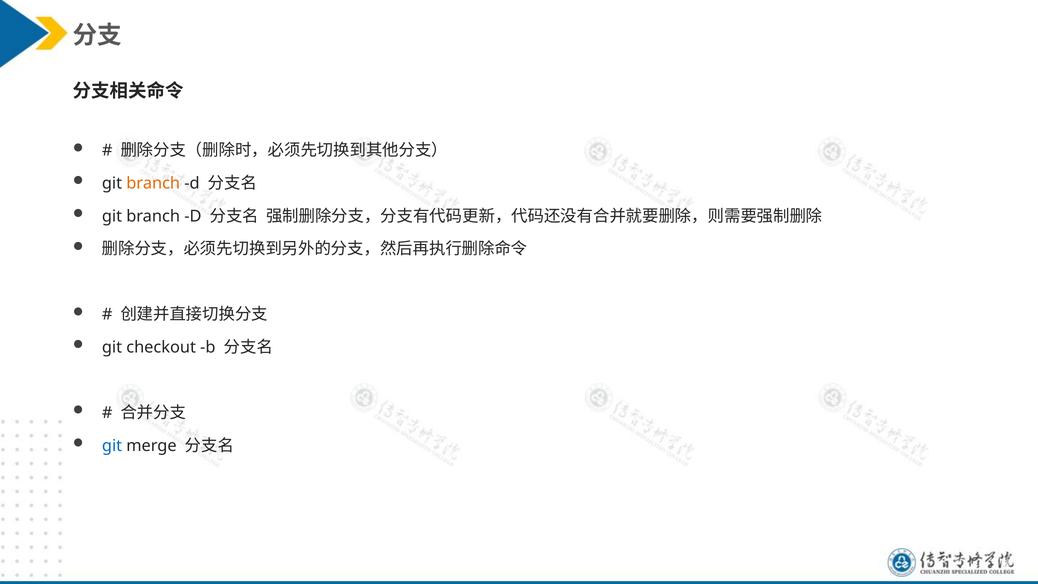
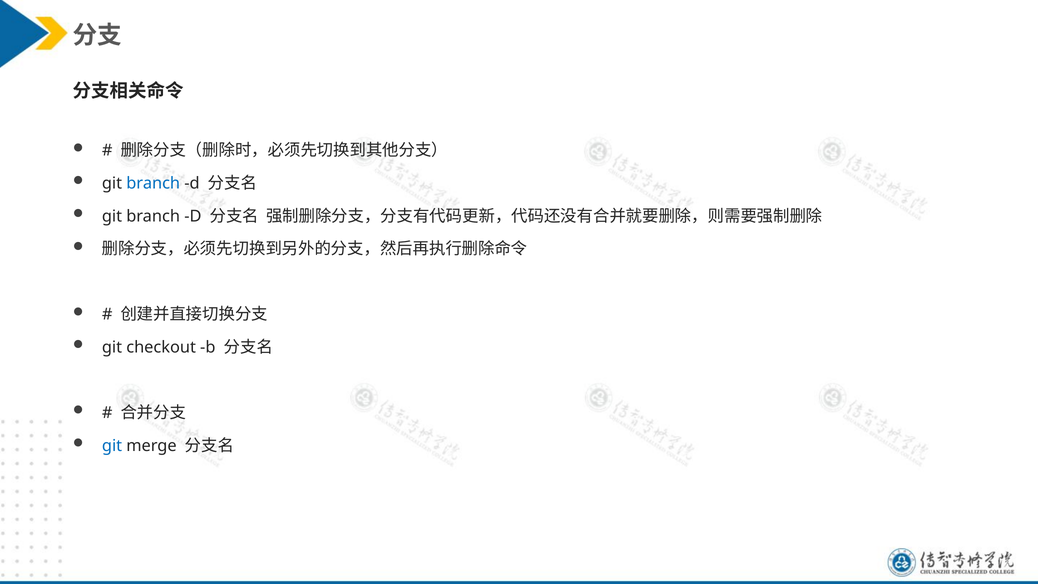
branch colour: orange -> blue (153, 183)
